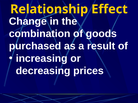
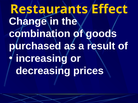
Relationship: Relationship -> Restaurants (49, 9)
